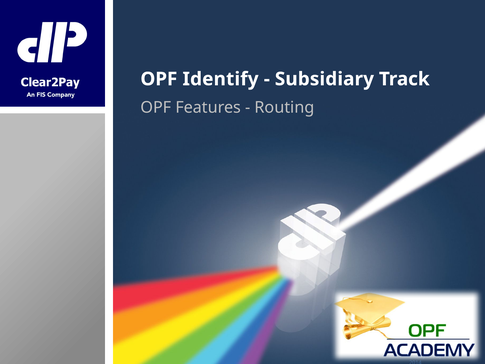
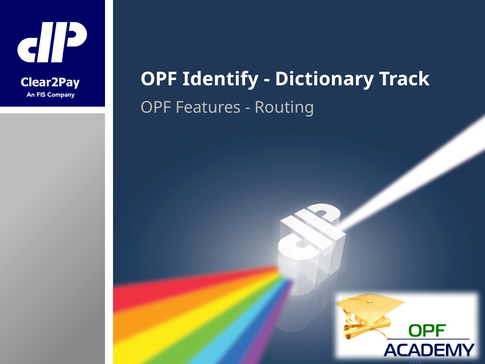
Subsidiary: Subsidiary -> Dictionary (324, 79)
